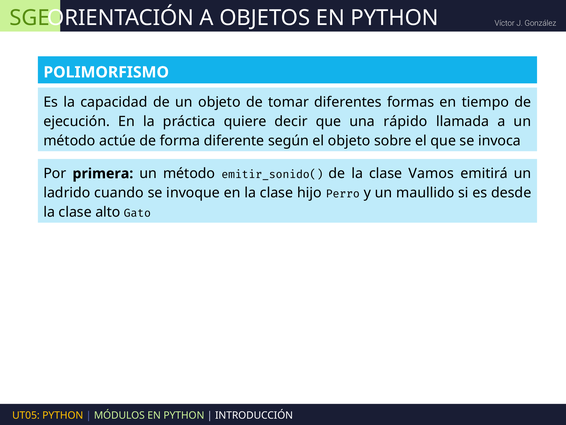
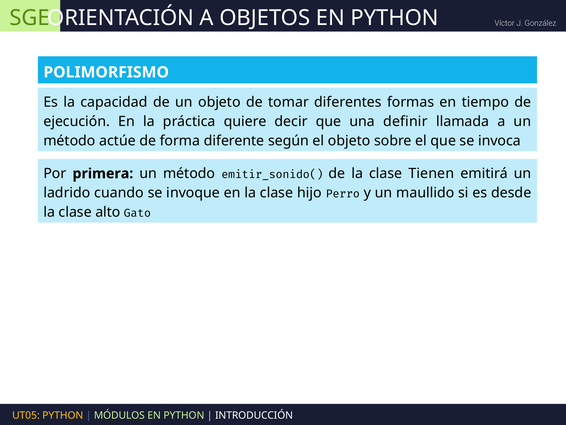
rápido: rápido -> definir (405, 121)
Vamos: Vamos -> Tienen (431, 173)
